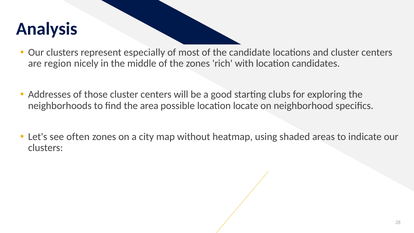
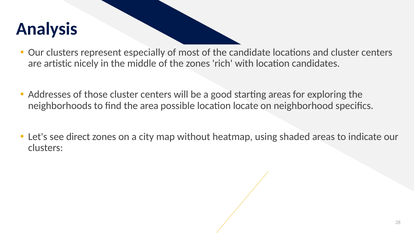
region: region -> artistic (58, 64)
starting clubs: clubs -> areas (280, 94)
often: often -> direct (78, 137)
